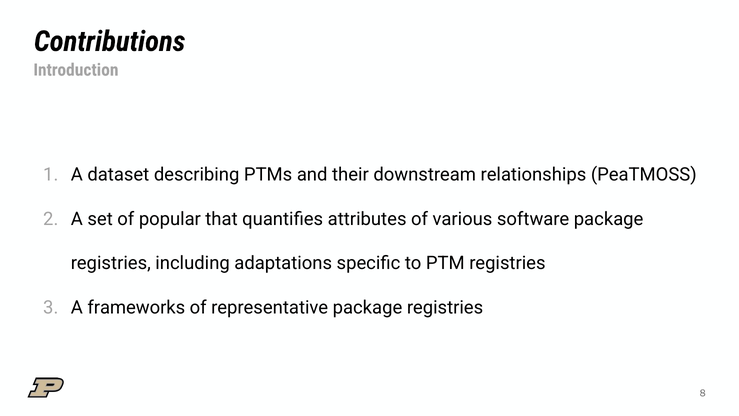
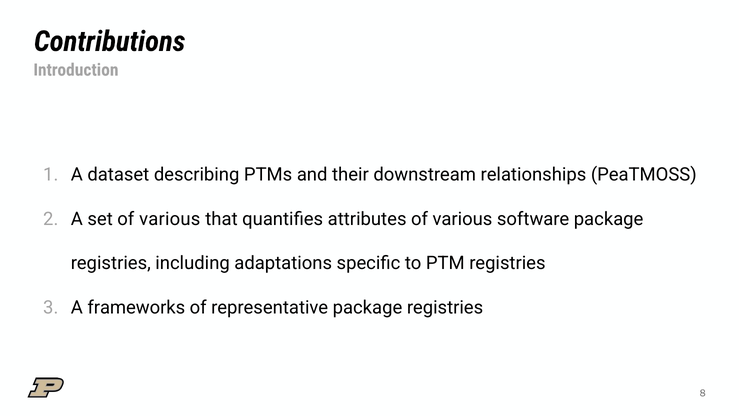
set of popular: popular -> various (170, 219)
